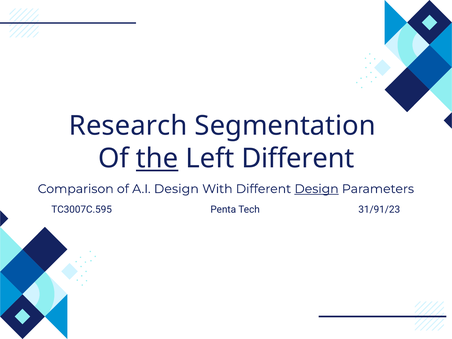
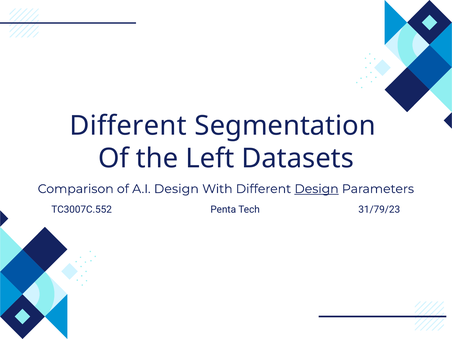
Research: Research -> Different (128, 126)
the underline: present -> none (157, 159)
Left Different: Different -> Datasets (298, 159)
TC3007C.595: TC3007C.595 -> TC3007C.552 (82, 210)
31/91/23: 31/91/23 -> 31/79/23 (379, 210)
